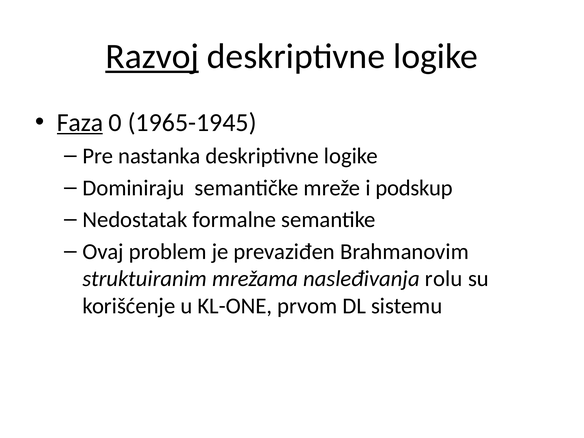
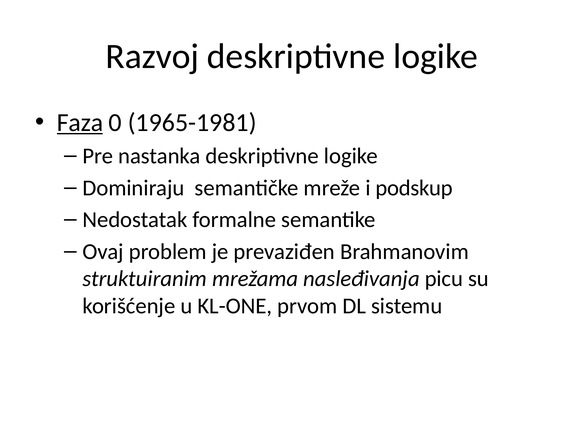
Razvoj underline: present -> none (152, 57)
1965-1945: 1965-1945 -> 1965-1981 (192, 123)
rolu: rolu -> picu (444, 279)
